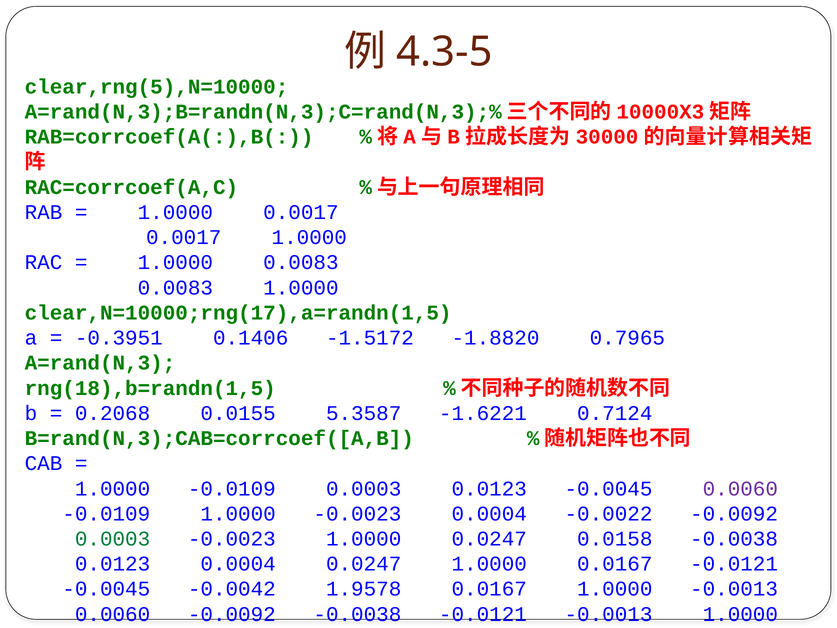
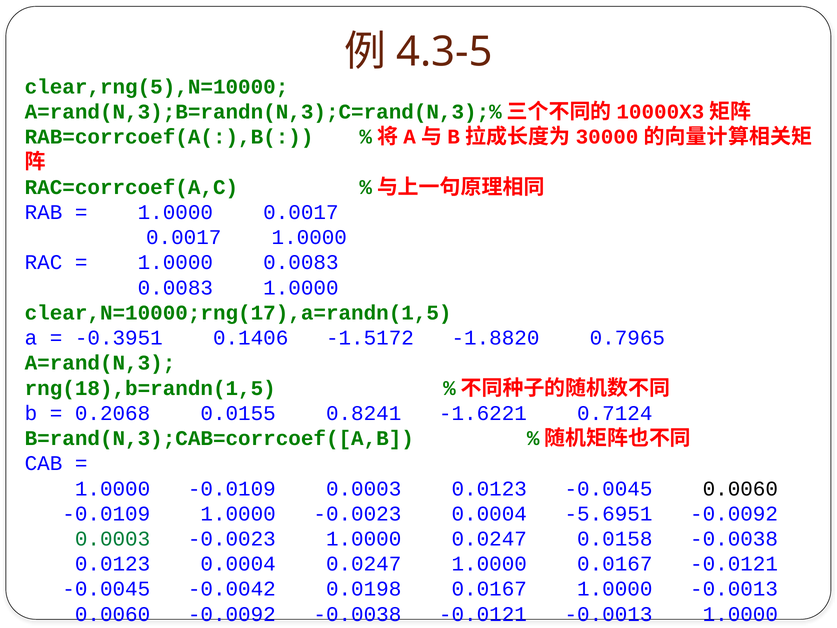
5.3587: 5.3587 -> 0.8241 (364, 413)
0.0060 colour: purple -> black (740, 488)
-0.0022: -0.0022 -> -5.6951 (608, 514)
1.9578: 1.9578 -> 0.0198 (364, 589)
